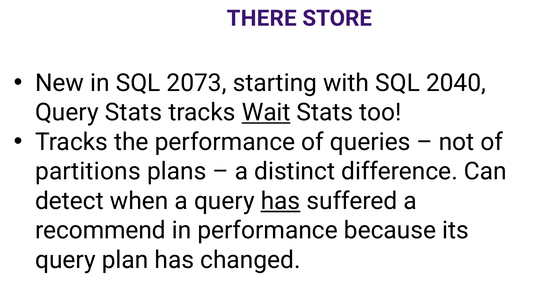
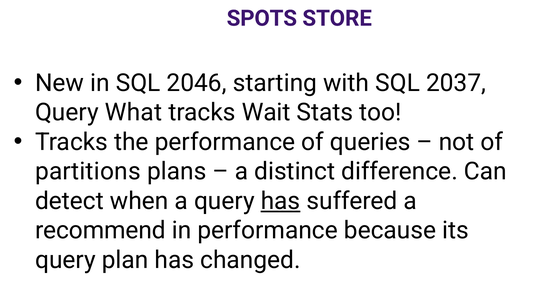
THERE: THERE -> SPOTS (262, 18)
2073: 2073 -> 2046 (197, 83)
2040: 2040 -> 2037 (456, 83)
Query Stats: Stats -> What (133, 112)
Wait underline: present -> none (266, 112)
